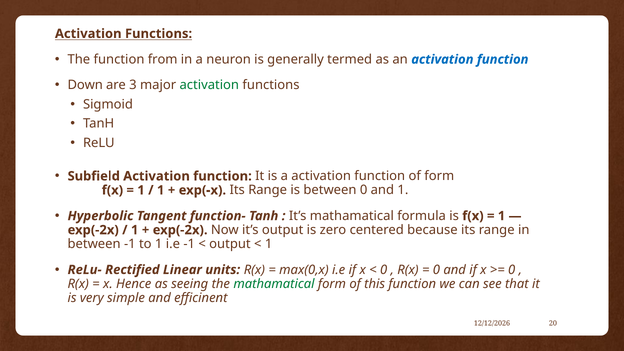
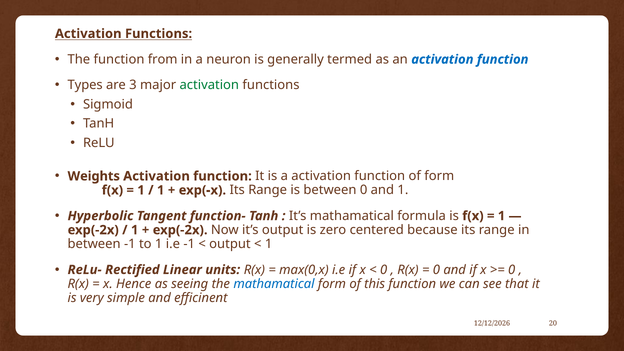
Down: Down -> Types (85, 85)
Subfield: Subfield -> Weights (94, 176)
mathamatical colour: green -> blue (274, 284)
